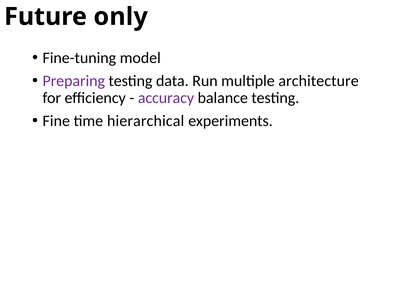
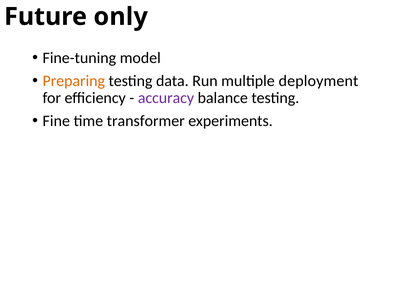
Preparing colour: purple -> orange (74, 81)
architecture: architecture -> deployment (319, 81)
hierarchical: hierarchical -> transformer (146, 121)
